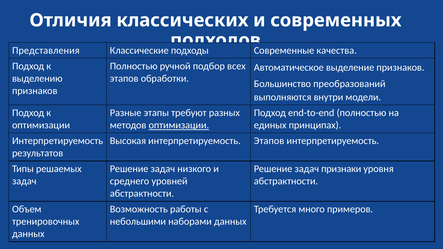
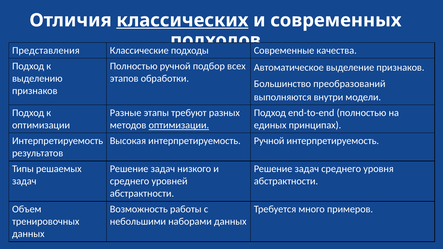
классических underline: none -> present (182, 20)
интерпретируемость Этапов: Этапов -> Ручной (269, 141)
задач признаки: признаки -> среднего (341, 169)
